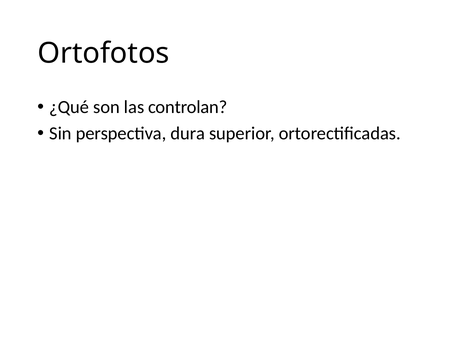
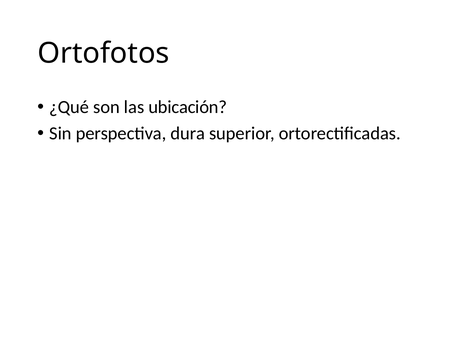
controlan: controlan -> ubicación (188, 107)
